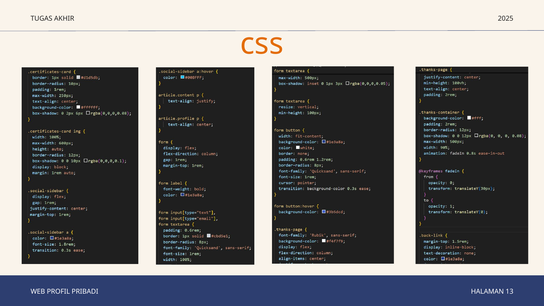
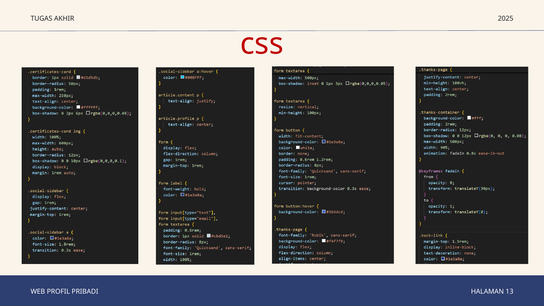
css colour: orange -> red (262, 44)
